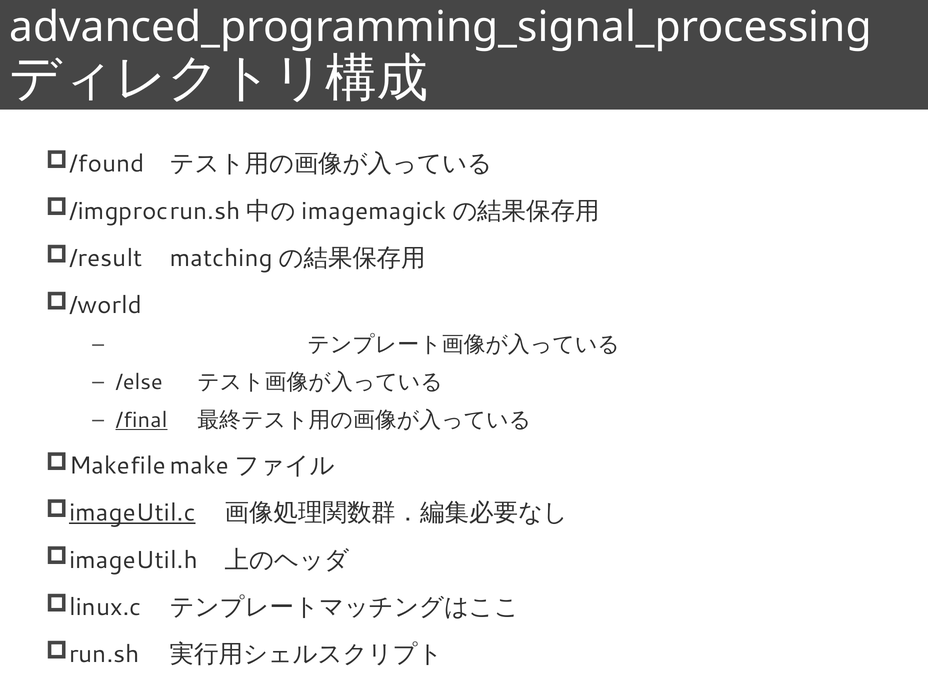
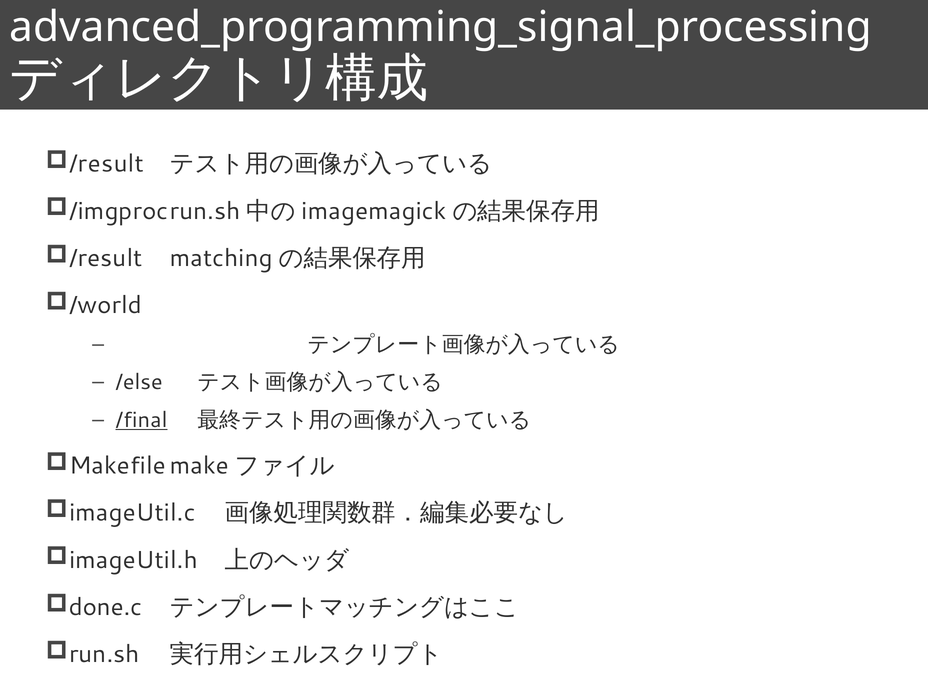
/found: /found -> /result (107, 164)
imageUtil.c underline: present -> none (132, 513)
linux.c: linux.c -> done.c (105, 607)
